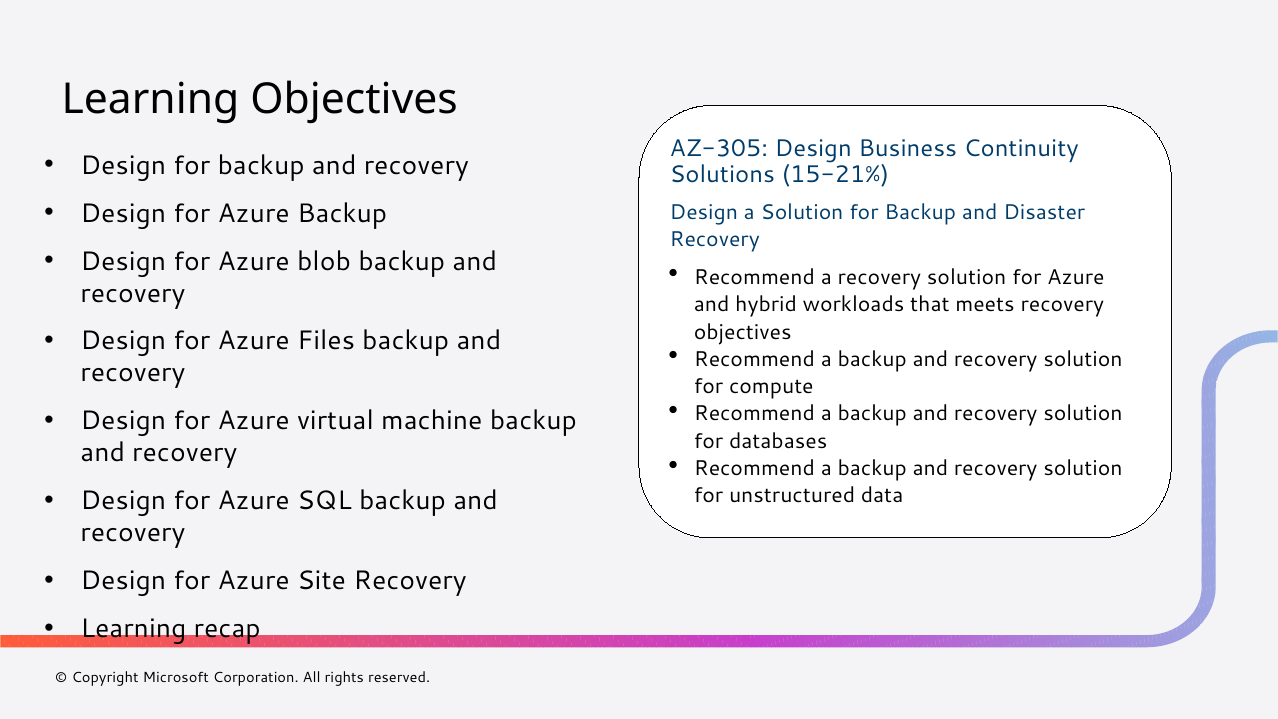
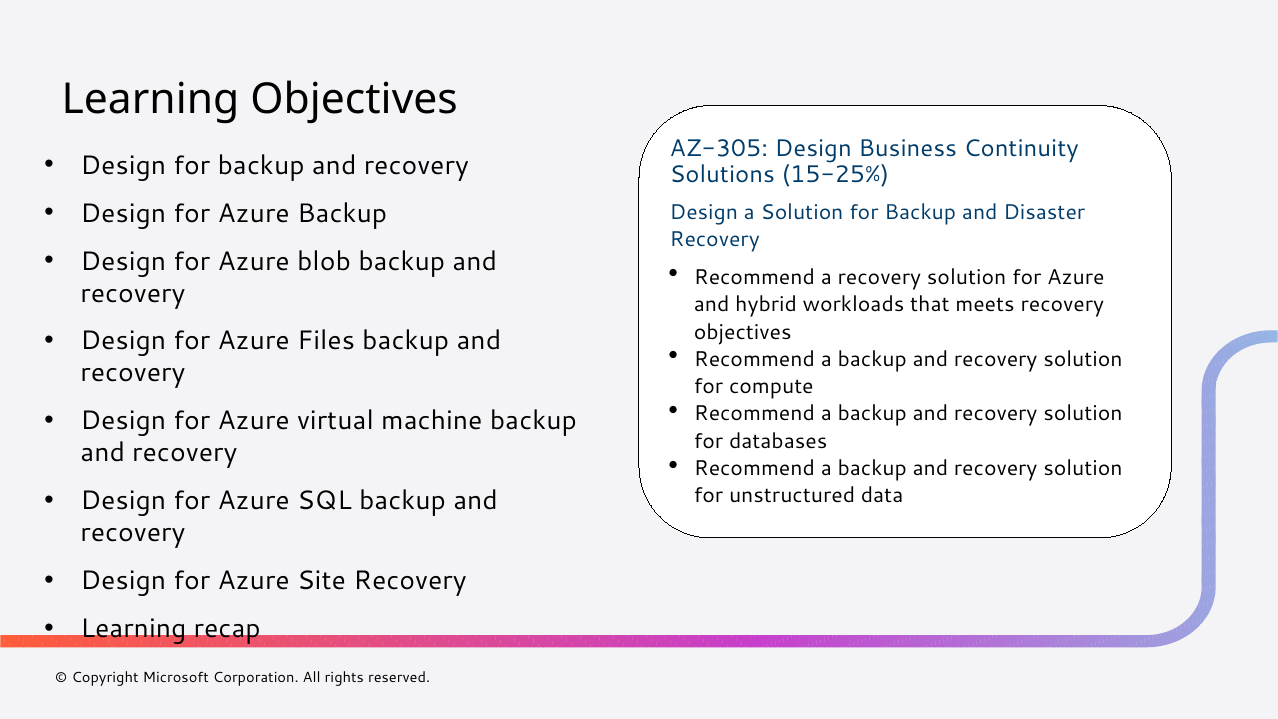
15-21%: 15-21% -> 15-25% (835, 175)
